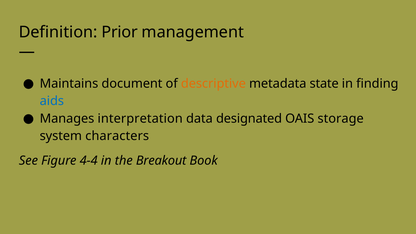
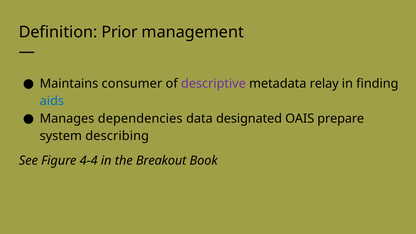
document: document -> consumer (132, 84)
descriptive colour: orange -> purple (213, 84)
state: state -> relay (324, 84)
interpretation: interpretation -> dependencies (140, 119)
storage: storage -> prepare (341, 119)
characters: characters -> describing (117, 136)
